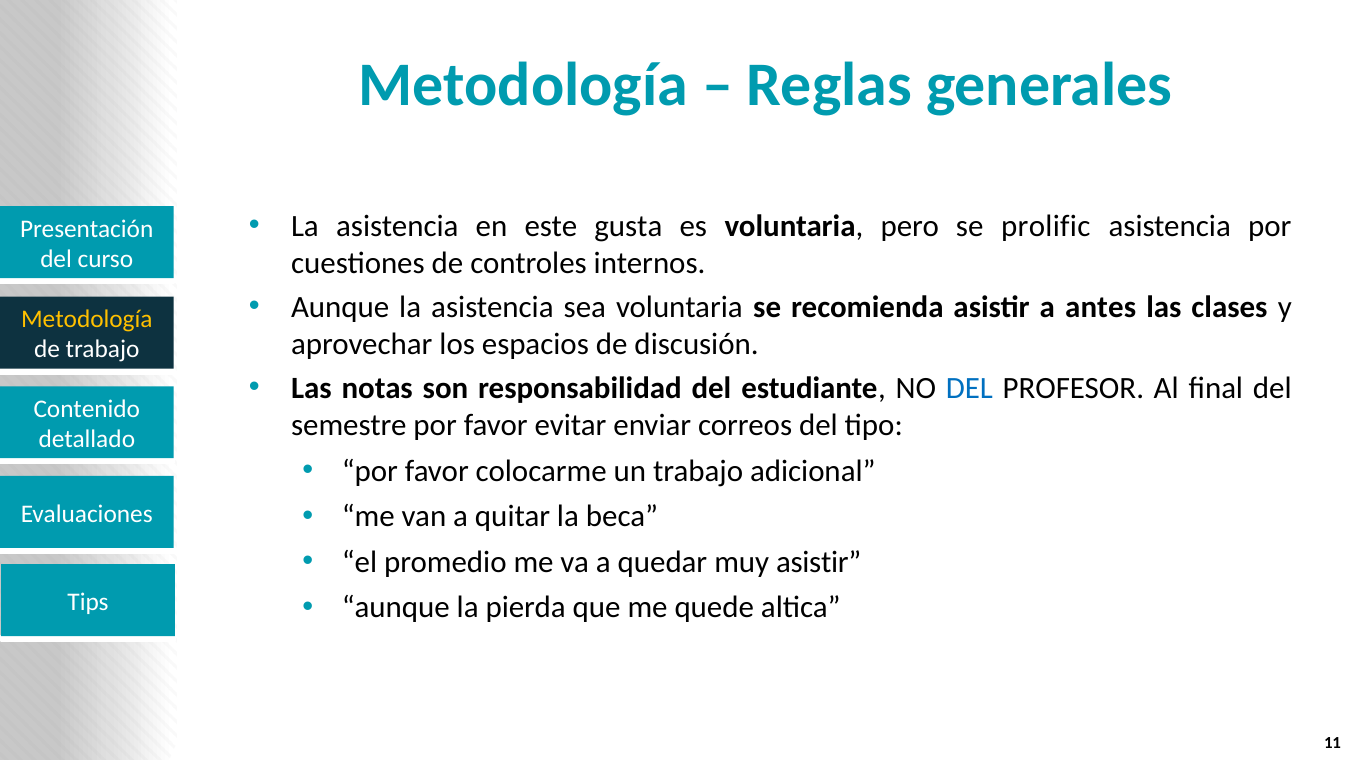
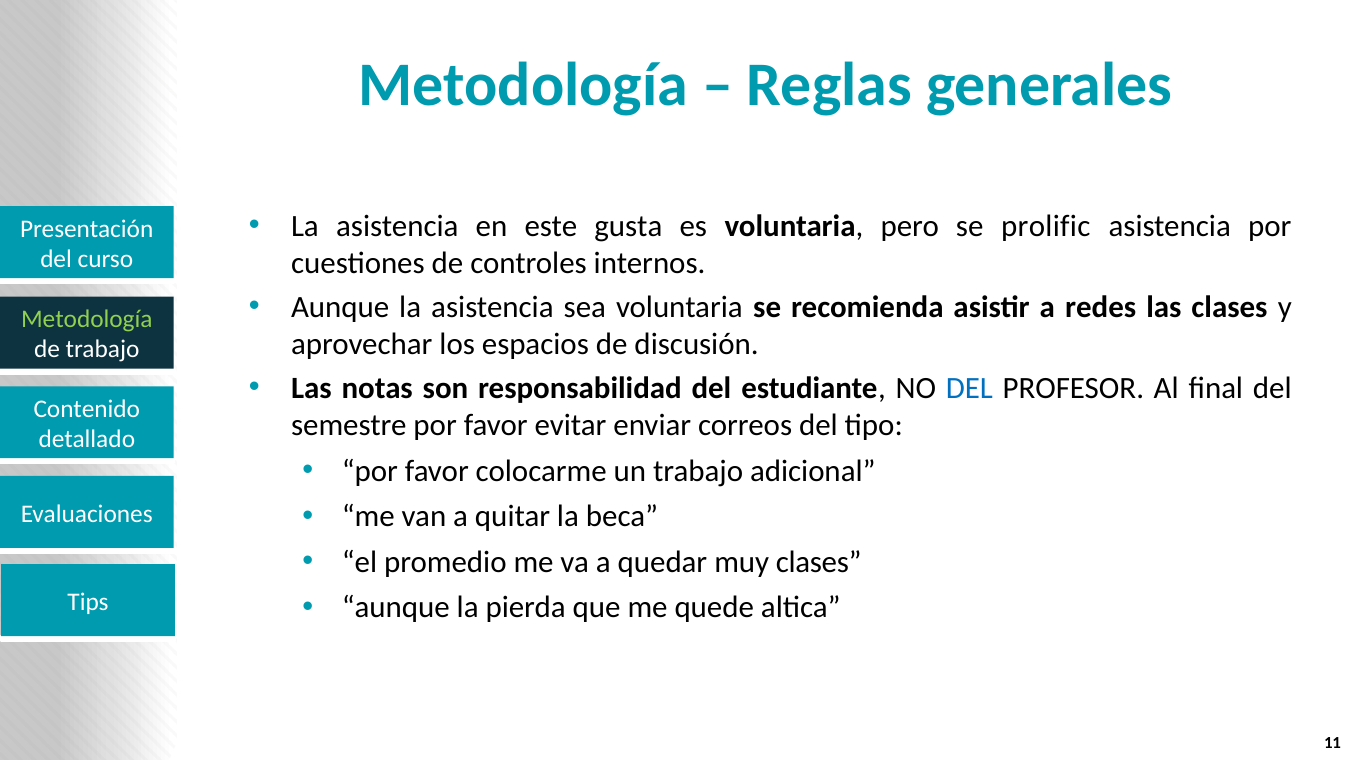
antes: antes -> redes (1101, 307)
Metodología colour: yellow -> light green (87, 319)
muy asistir: asistir -> clases (819, 562)
